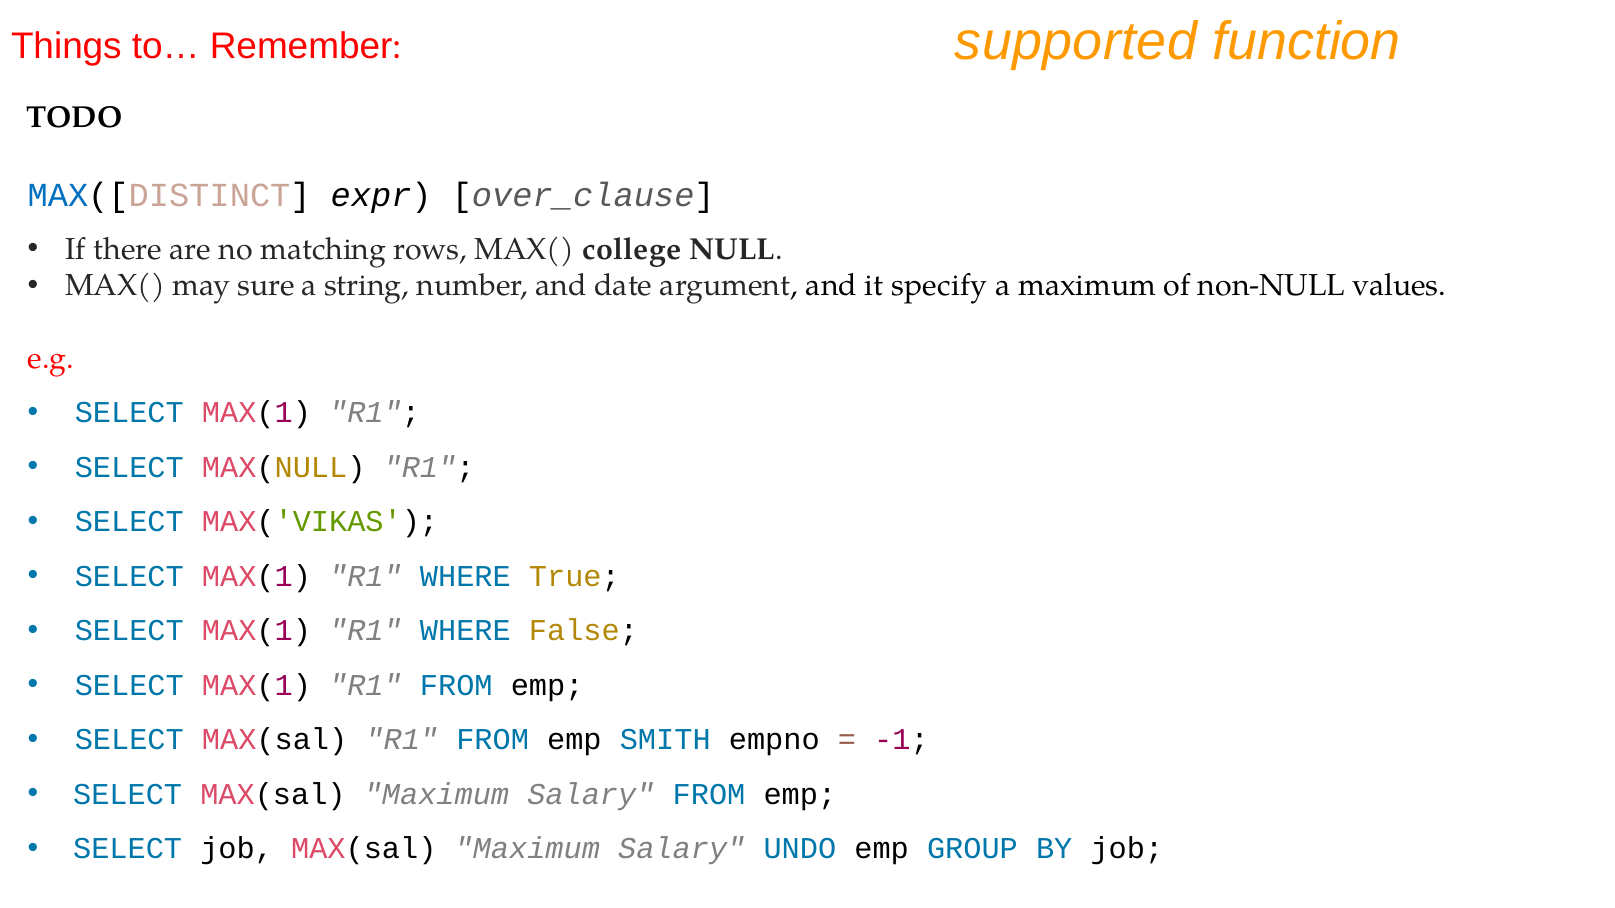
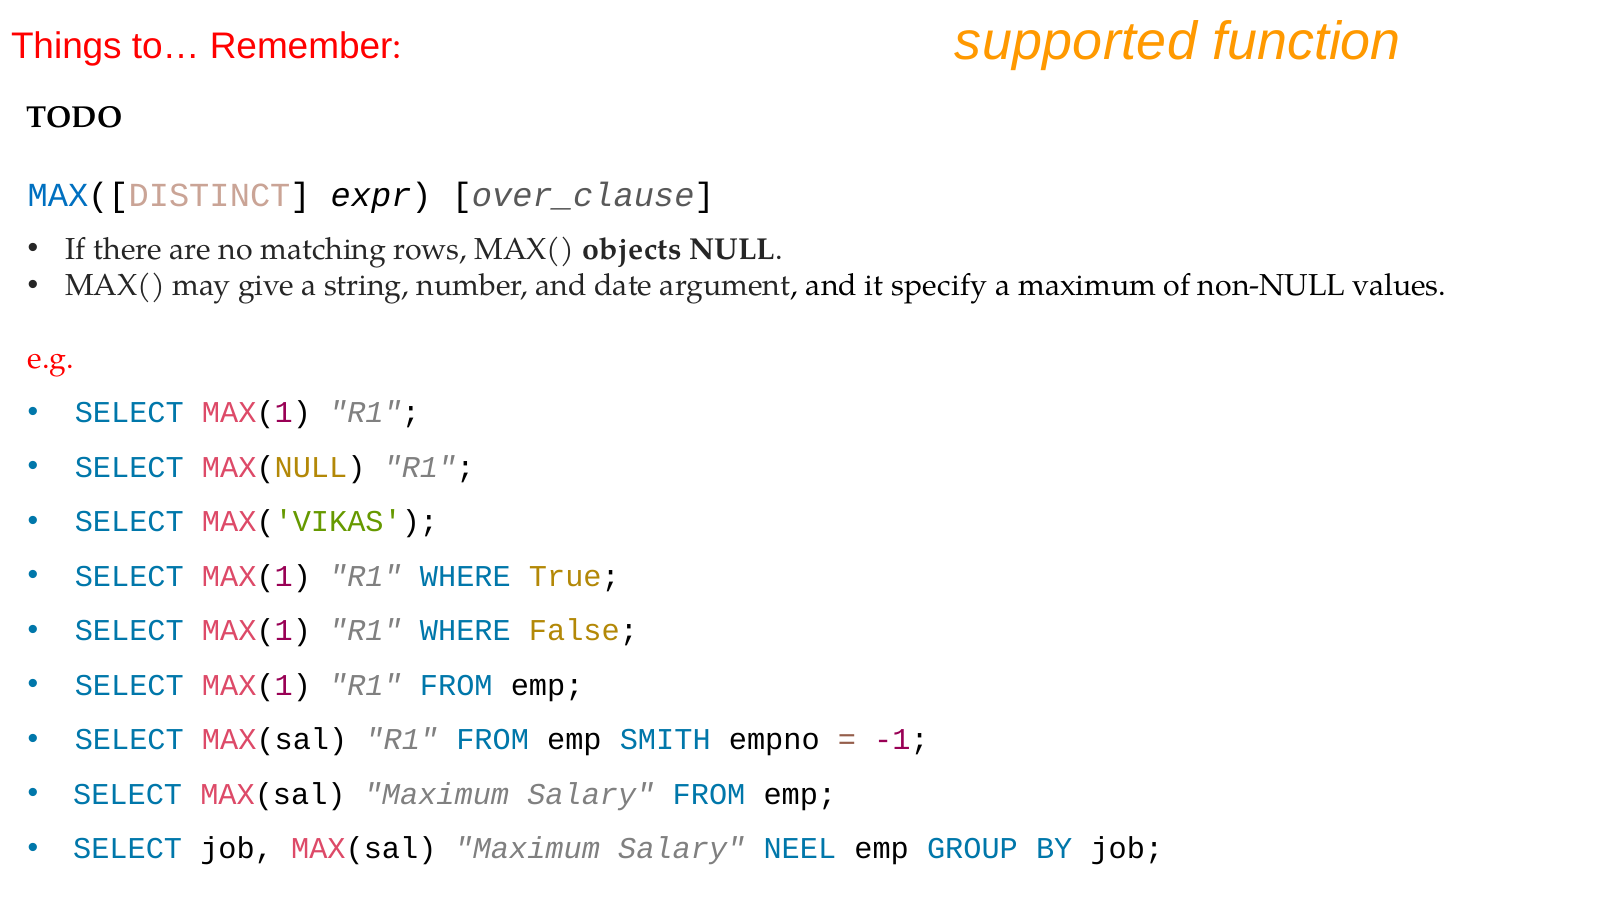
college: college -> objects (632, 250)
sure: sure -> give (266, 286)
UNDO: UNDO -> NEEL (800, 849)
